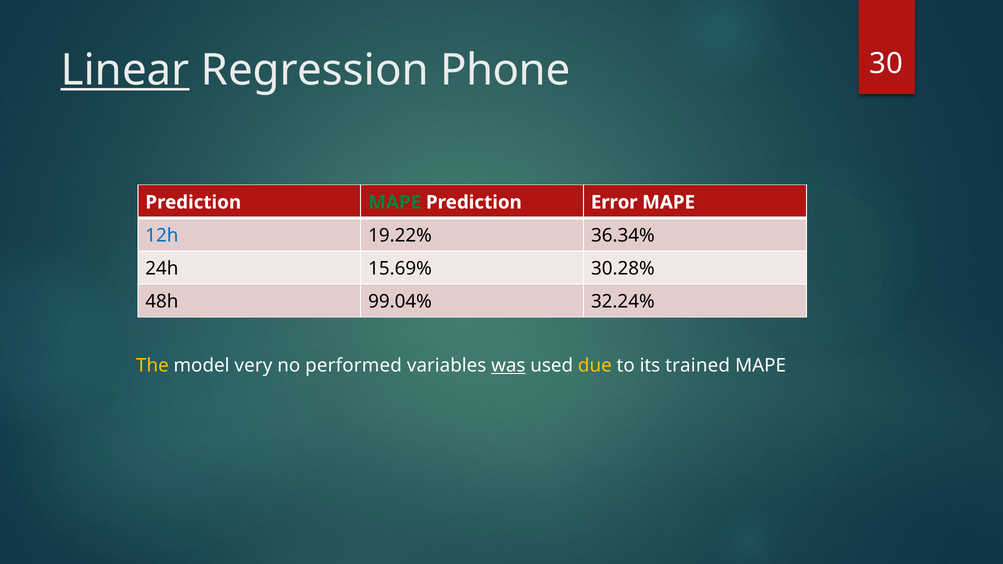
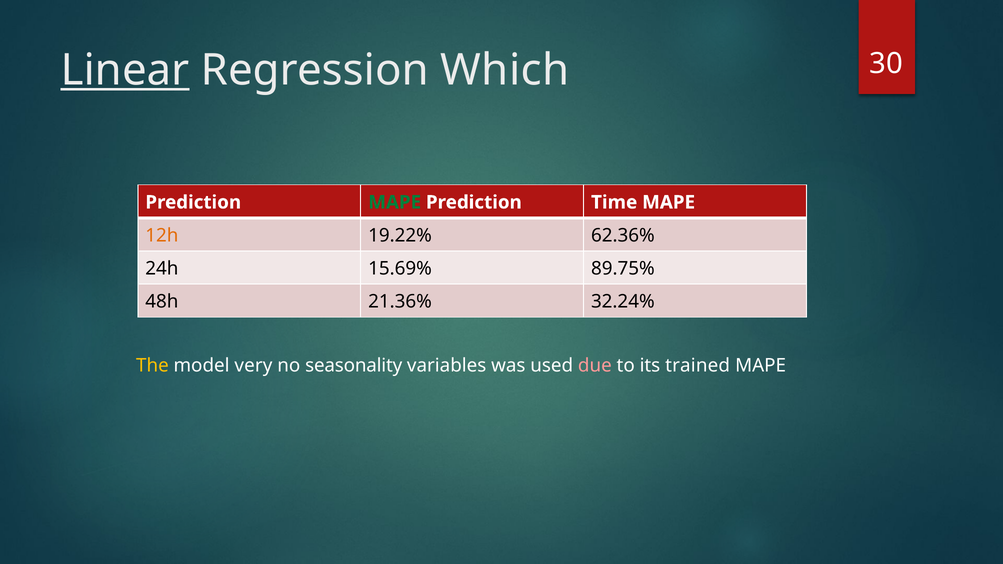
Phone: Phone -> Which (505, 70)
Error: Error -> Time (614, 202)
12h colour: blue -> orange (162, 236)
36.34%: 36.34% -> 62.36% (623, 236)
30.28%: 30.28% -> 89.75% (623, 269)
99.04%: 99.04% -> 21.36% (400, 302)
performed: performed -> seasonality (354, 365)
was underline: present -> none (508, 365)
due colour: yellow -> pink (595, 365)
